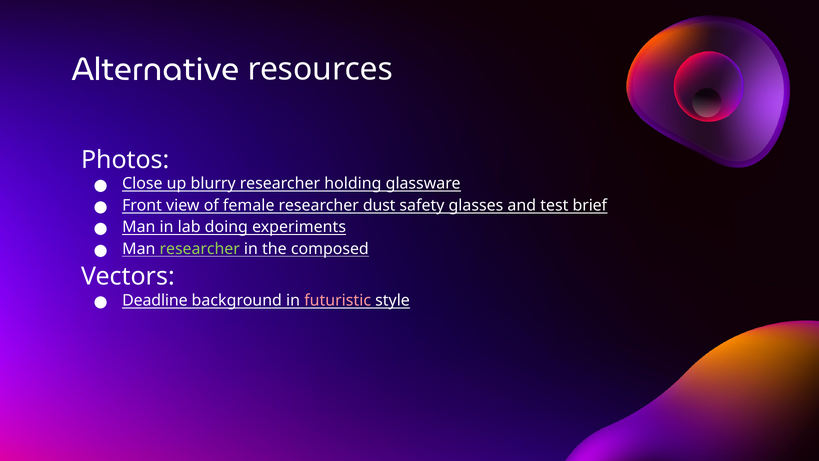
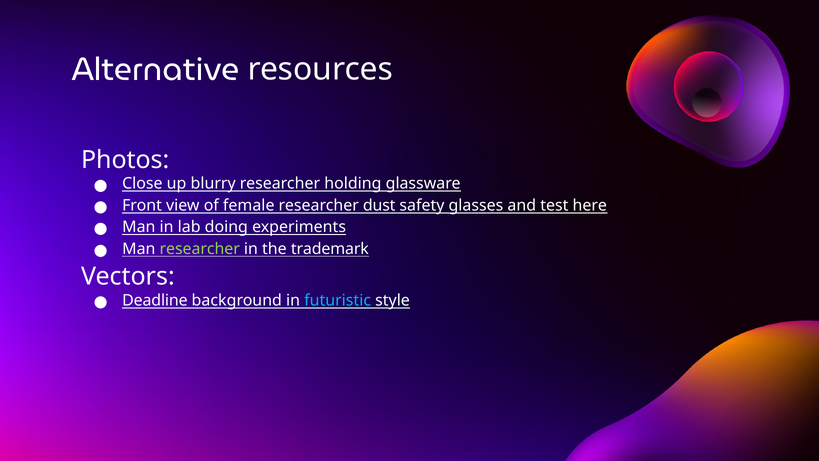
brief: brief -> here (590, 205)
composed: composed -> trademark (330, 249)
futuristic colour: pink -> light blue (338, 300)
